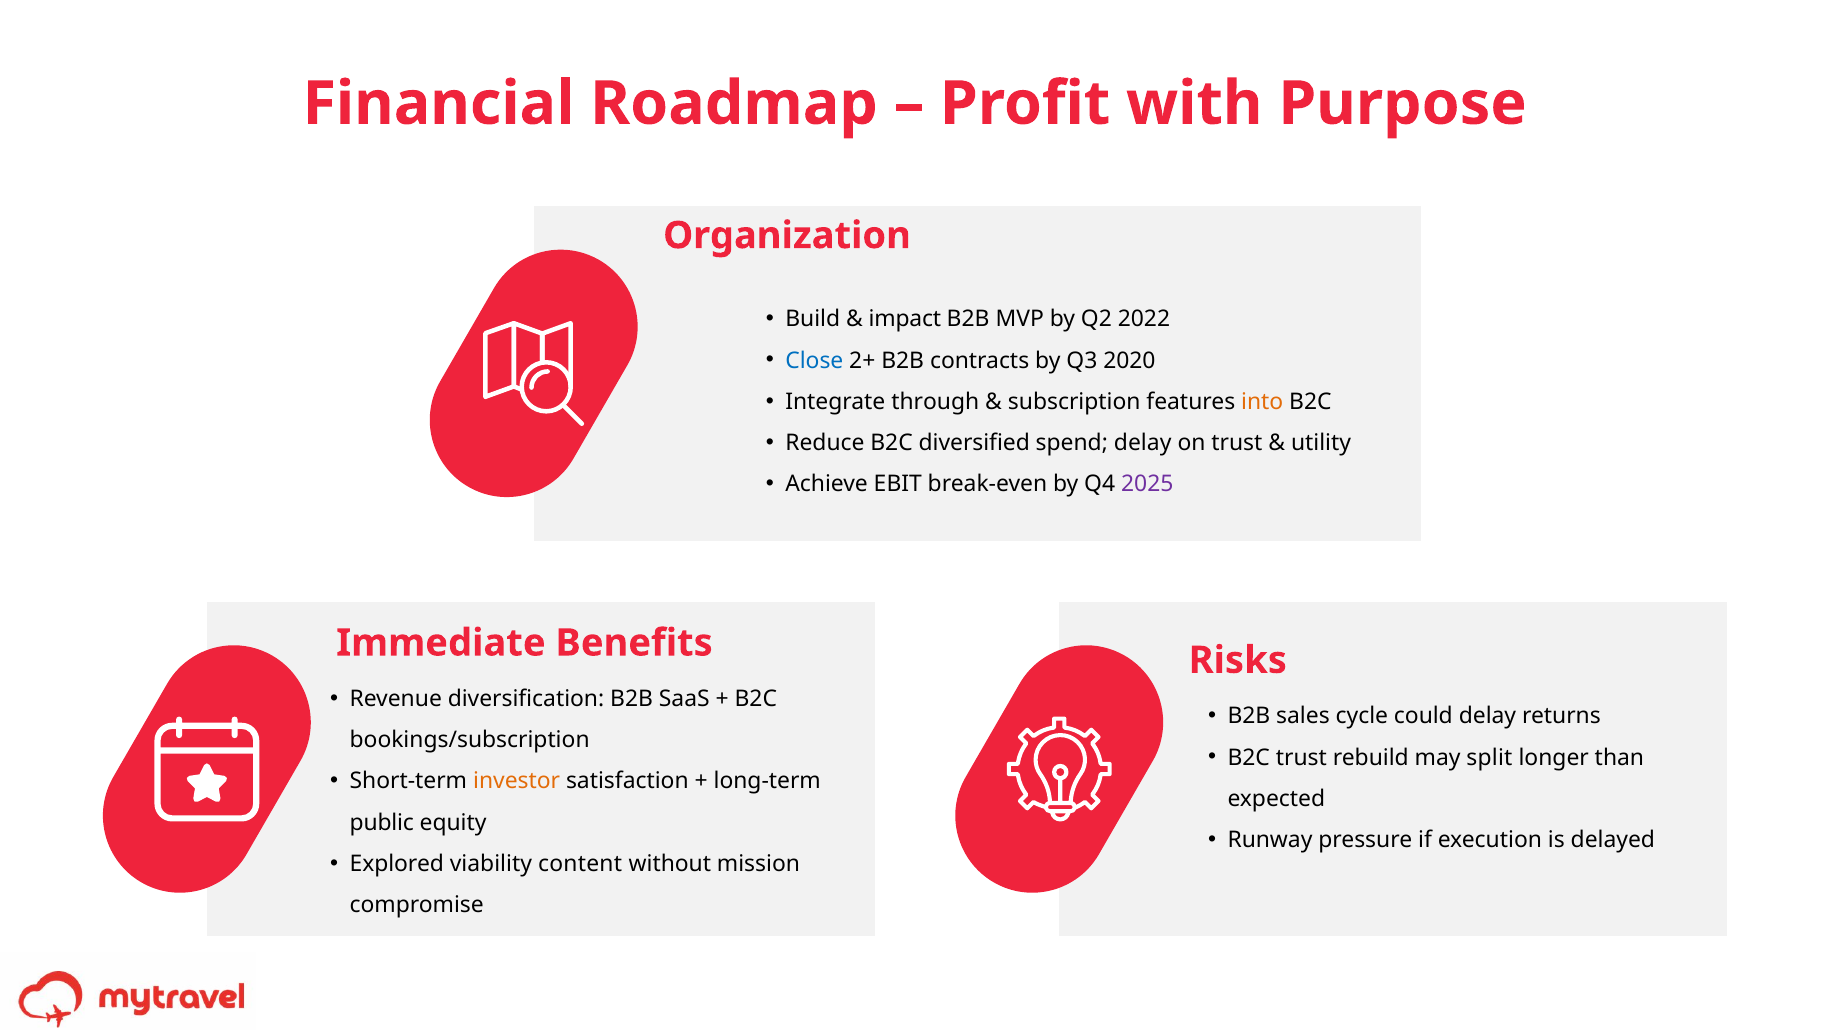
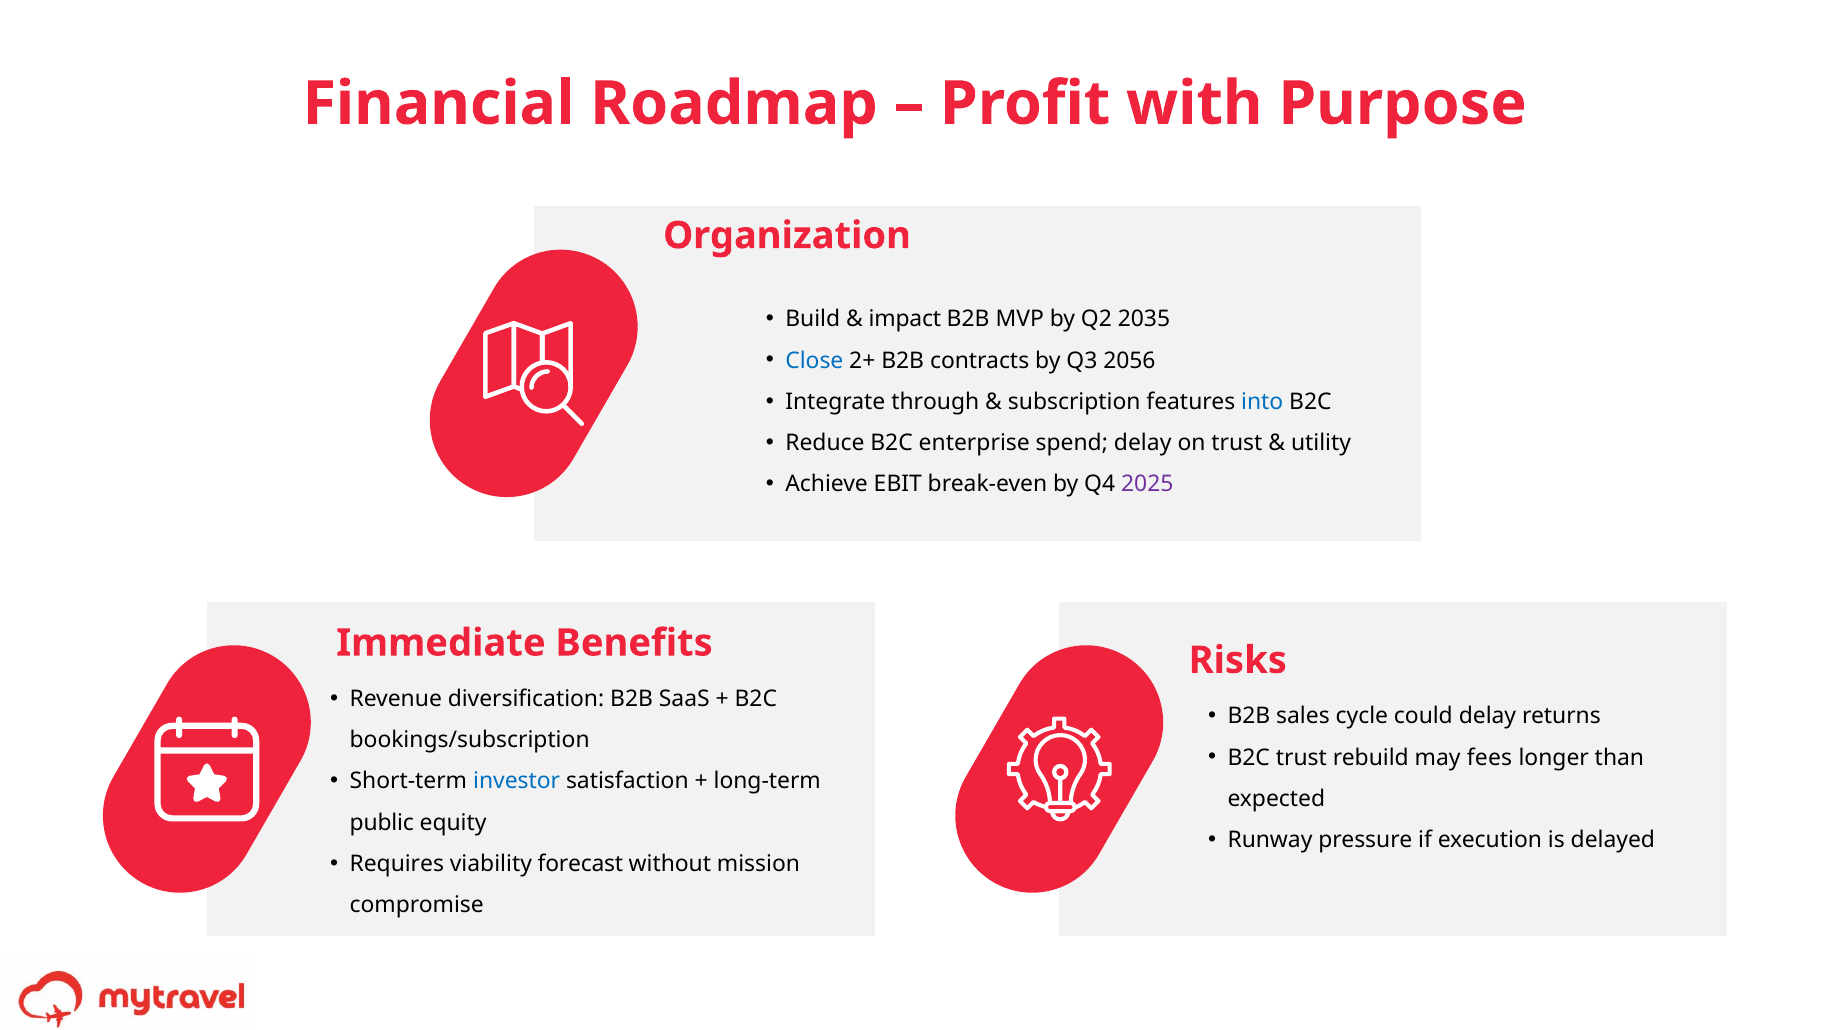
2022: 2022 -> 2035 (1144, 319)
2020: 2020 -> 2056 (1129, 360)
into colour: orange -> blue (1262, 401)
diversified: diversified -> enterprise (974, 443)
split: split -> fees (1489, 757)
investor colour: orange -> blue (517, 781)
Explored: Explored -> Requires (397, 863)
content: content -> forecast (580, 863)
